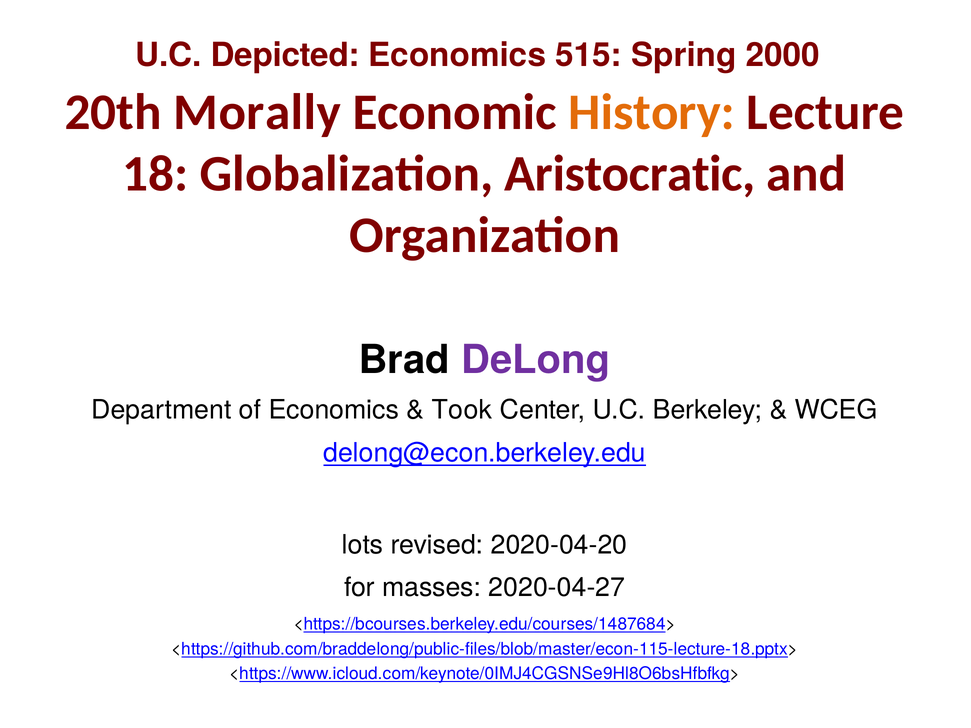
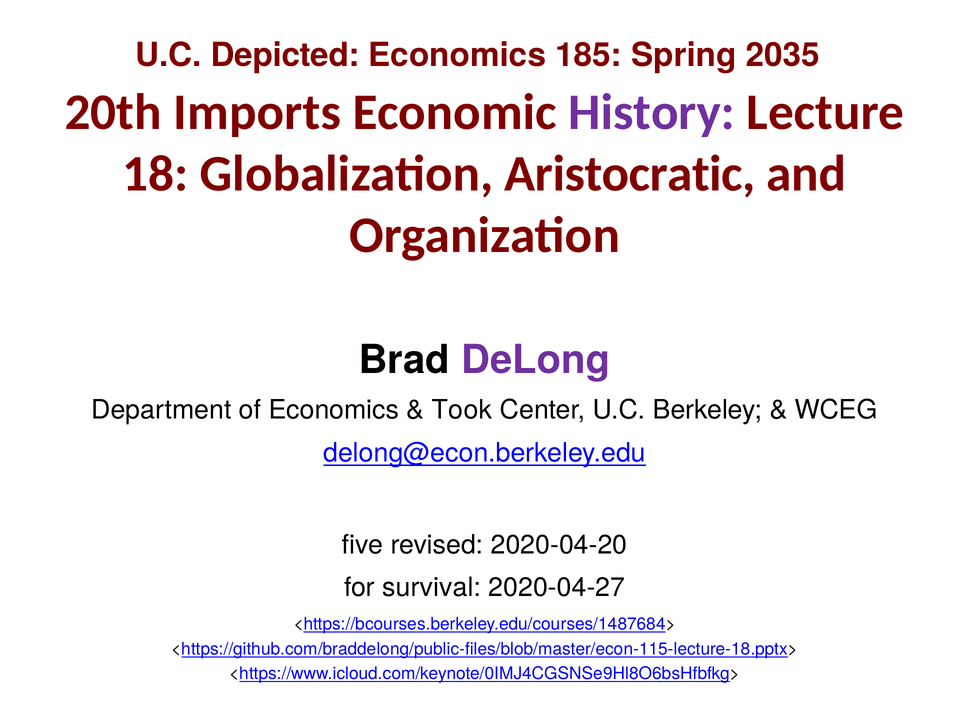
515: 515 -> 185 (589, 55)
2000: 2000 -> 2035 (783, 55)
Morally: Morally -> Imports (257, 112)
History colour: orange -> purple (652, 112)
lots: lots -> five (363, 545)
masses: masses -> survival (432, 588)
